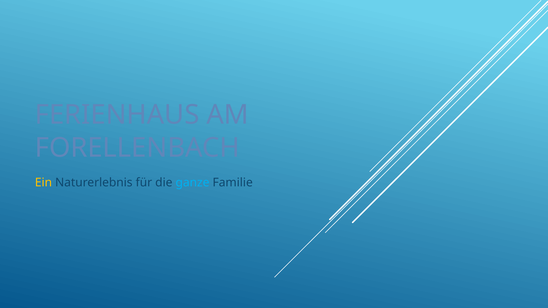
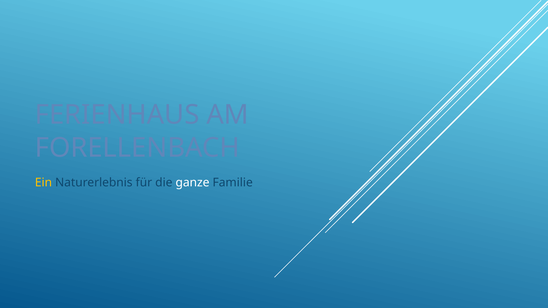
ganze colour: light blue -> white (193, 183)
